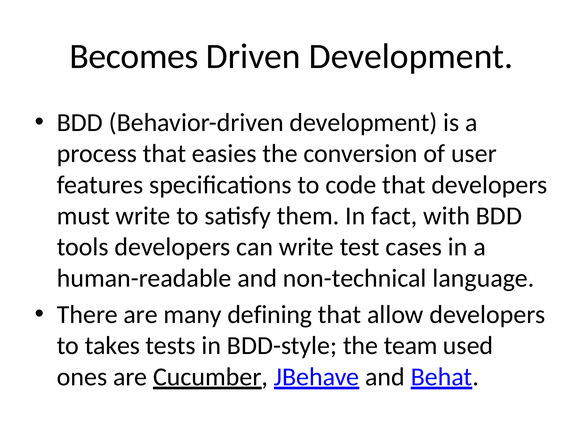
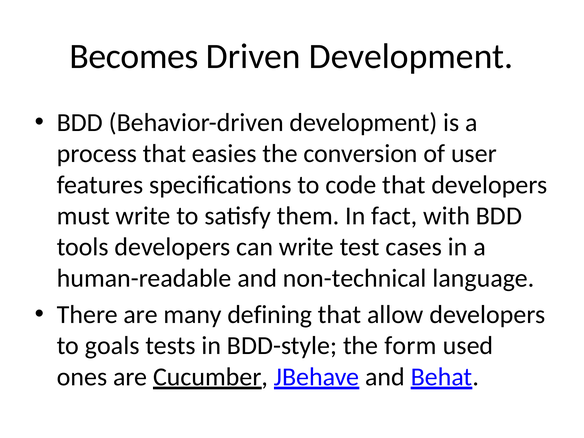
takes: takes -> goals (112, 346)
team: team -> form (410, 346)
